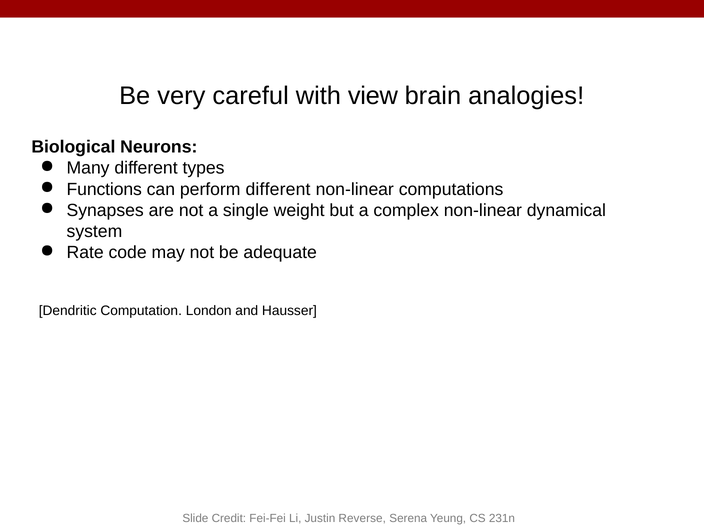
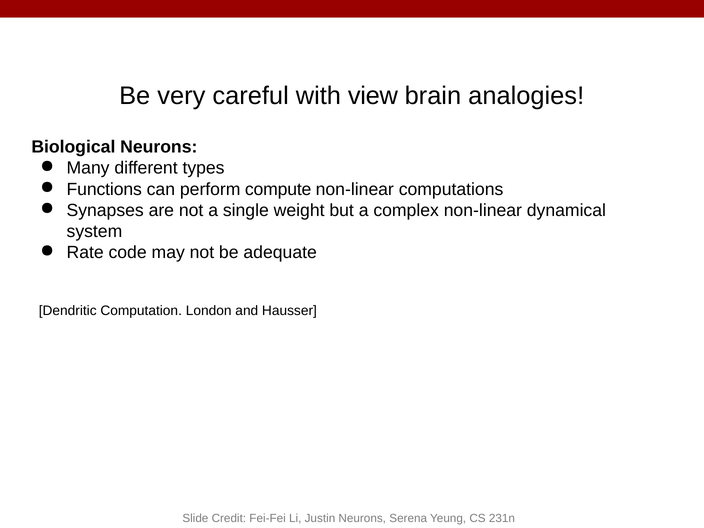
perform different: different -> compute (278, 189)
Justin Reverse: Reverse -> Neurons (362, 518)
